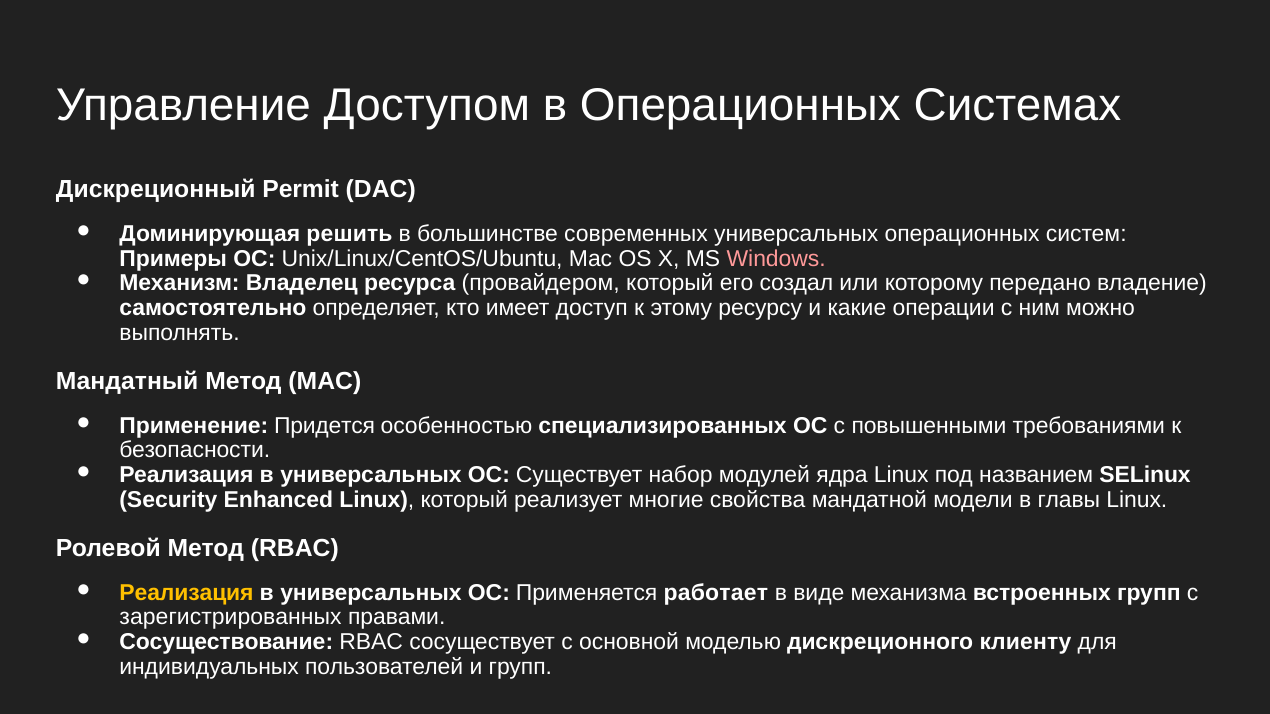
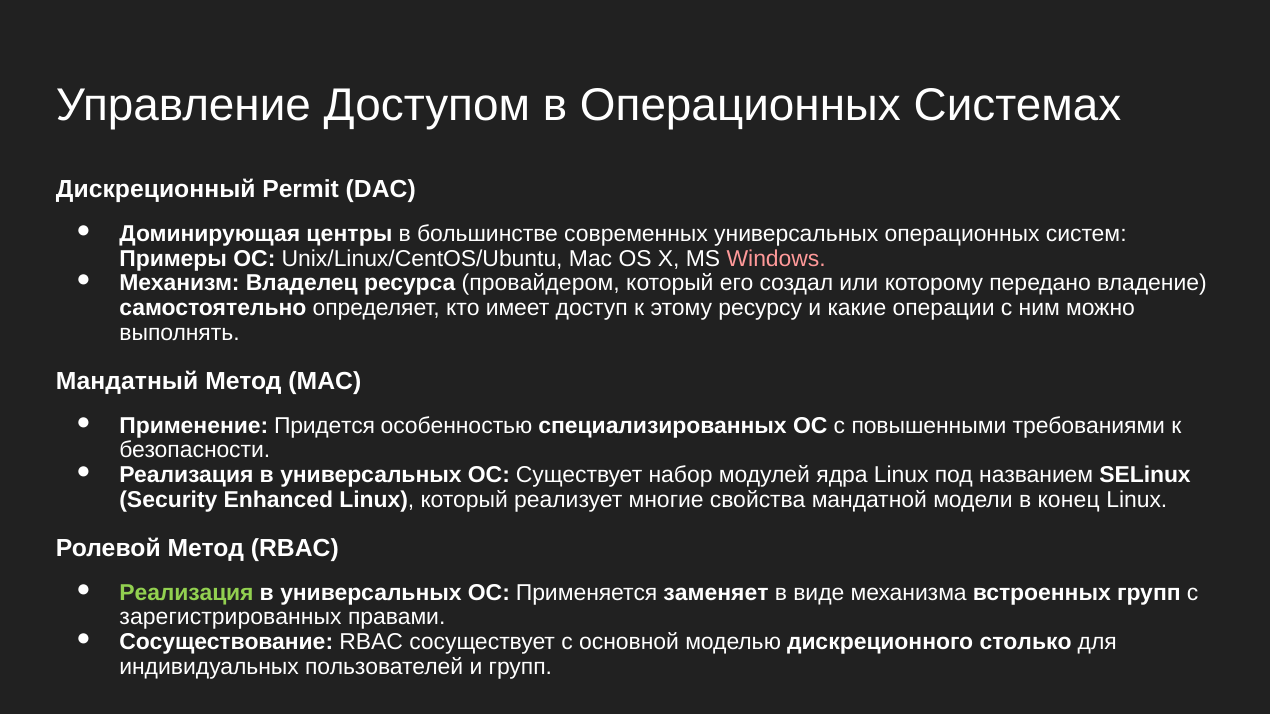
решить: решить -> центры (350, 234)
главы: главы -> конец (1069, 500)
Реализация colour: yellow -> light green (187, 593)
работает: работает -> заменяет (716, 593)
клиенту: клиенту -> столько (1026, 642)
